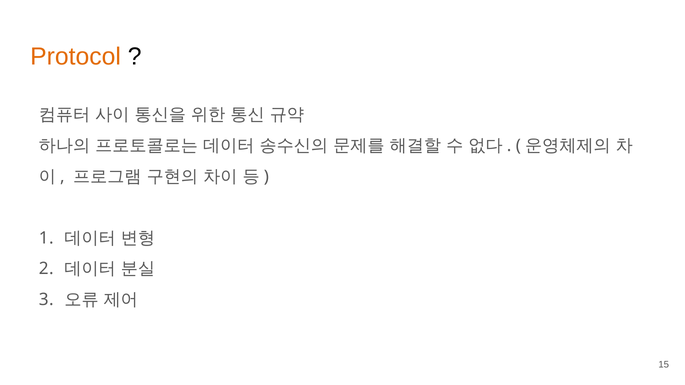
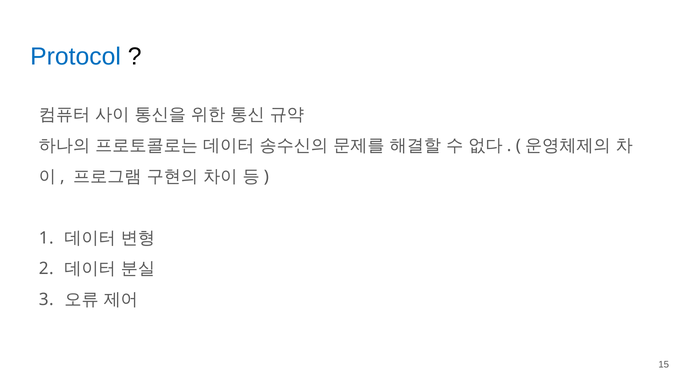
Protocol colour: orange -> blue (76, 57)
